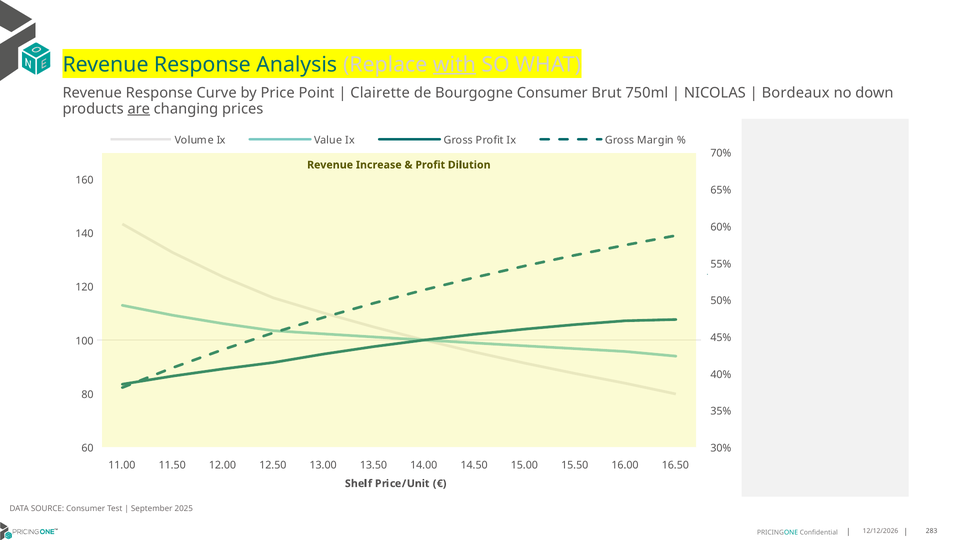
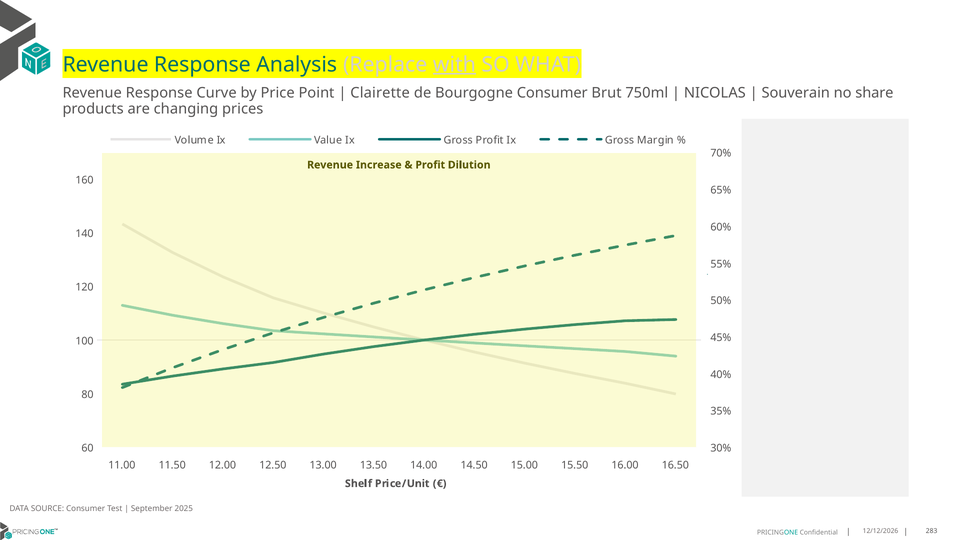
Bordeaux: Bordeaux -> Souverain (796, 93)
down: down -> share (874, 93)
are underline: present -> none (139, 109)
